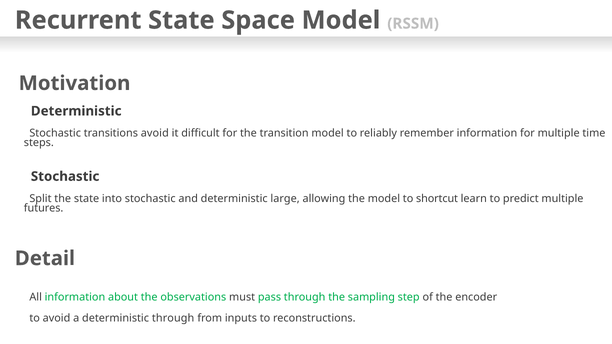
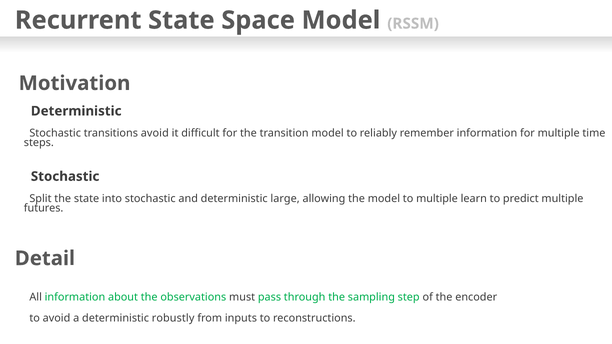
to shortcut: shortcut -> multiple (437, 199)
deterministic through: through -> robustly (173, 318)
